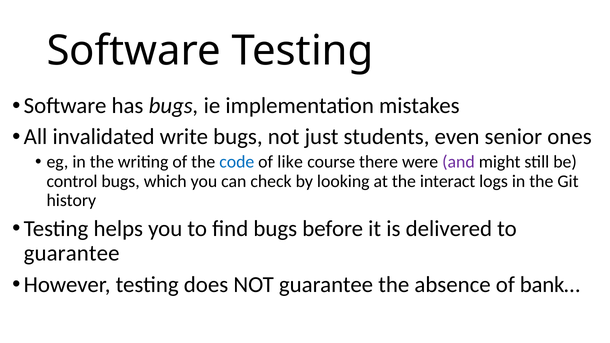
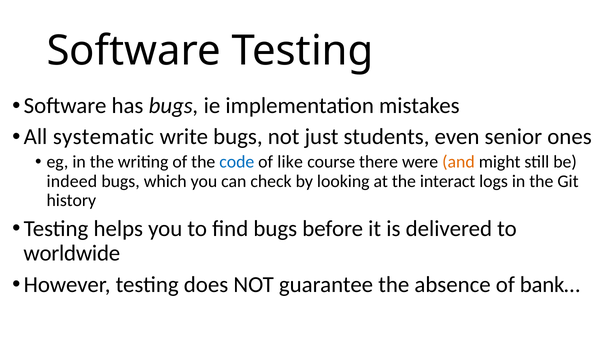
invalidated: invalidated -> systematic (103, 137)
and colour: purple -> orange (458, 162)
control: control -> indeed (72, 181)
guarantee: guarantee -> worldwide (72, 254)
